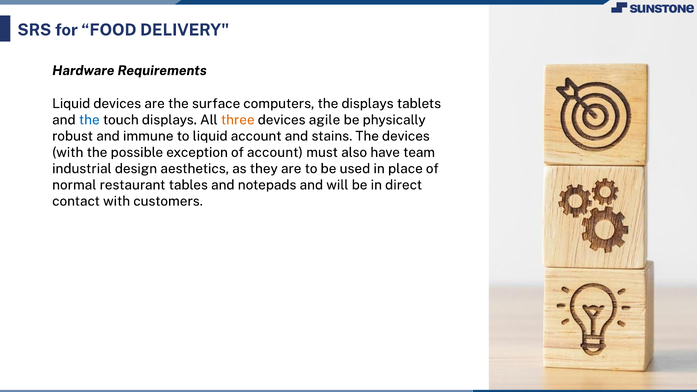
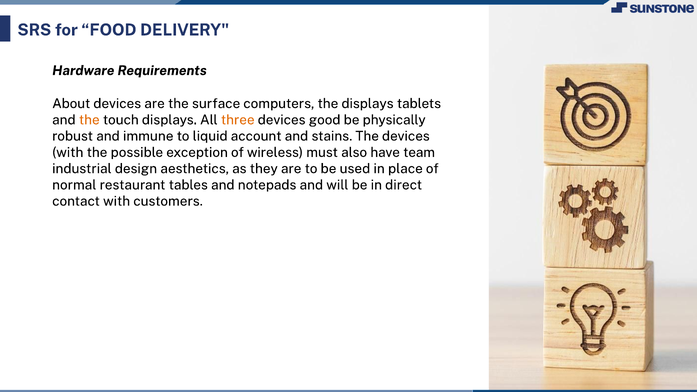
Liquid: Liquid -> About (71, 104)
the colour: blue -> orange (89, 120)
agile: agile -> good (325, 120)
of account: account -> wireless (275, 152)
